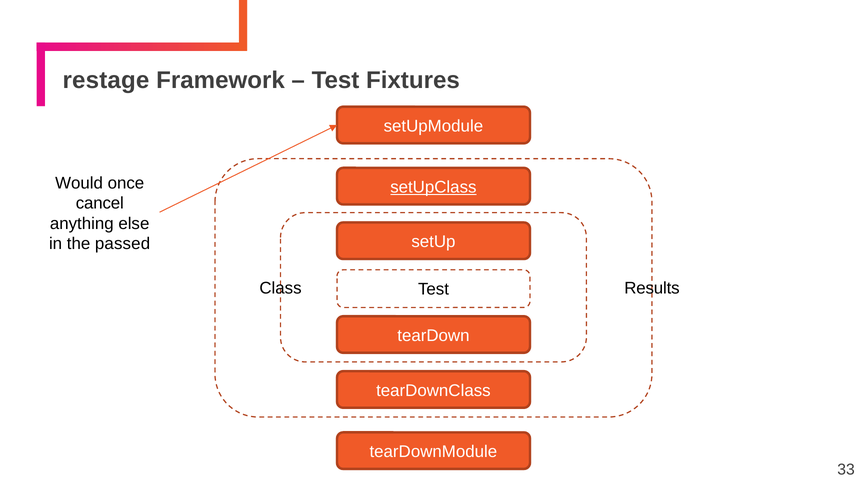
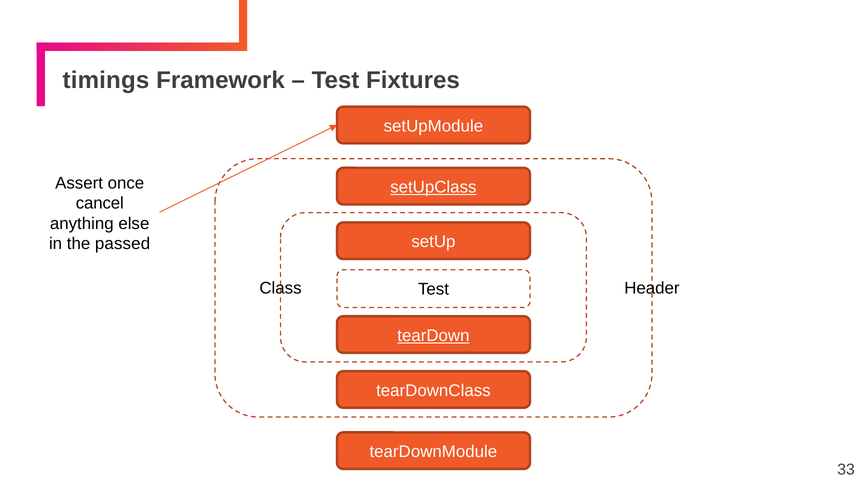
restage: restage -> timings (106, 80)
Would: Would -> Assert (79, 183)
Results: Results -> Header (652, 288)
tearDown underline: none -> present (433, 335)
